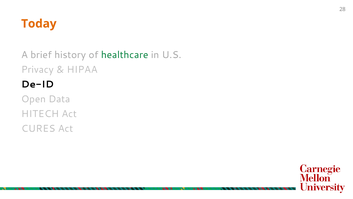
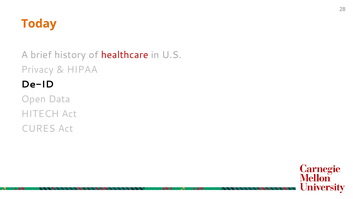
healthcare colour: green -> red (125, 55)
